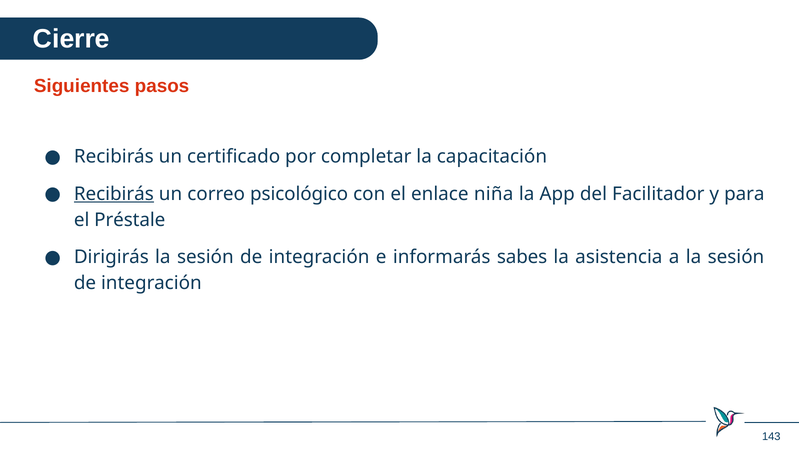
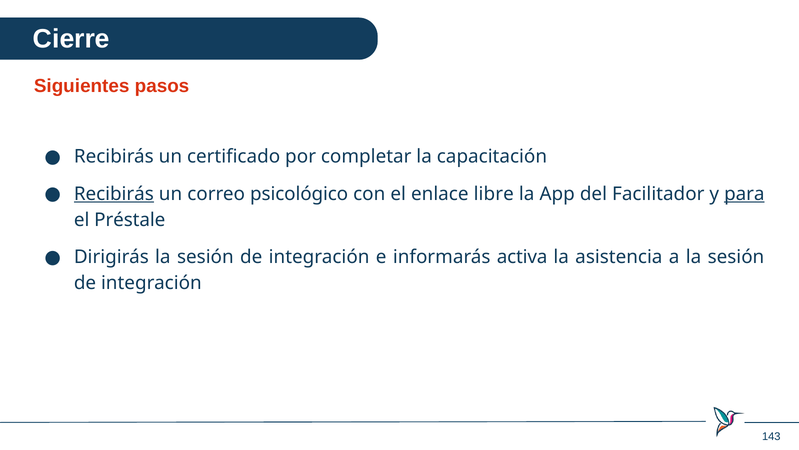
niña: niña -> libre (494, 194)
para underline: none -> present (744, 194)
sabes: sabes -> activa (522, 257)
